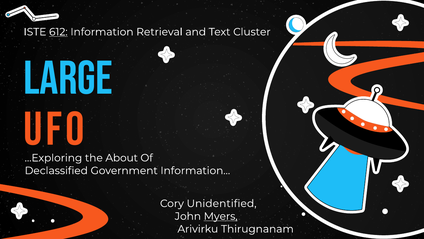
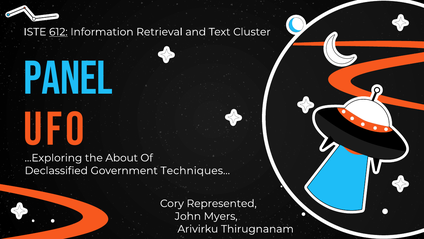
LARGE: LARGE -> PANEL (68, 78)
Information…: Information… -> Techniques… (195, 170)
Unidentified: Unidentified -> Represented (222, 203)
Myers underline: present -> none (221, 216)
